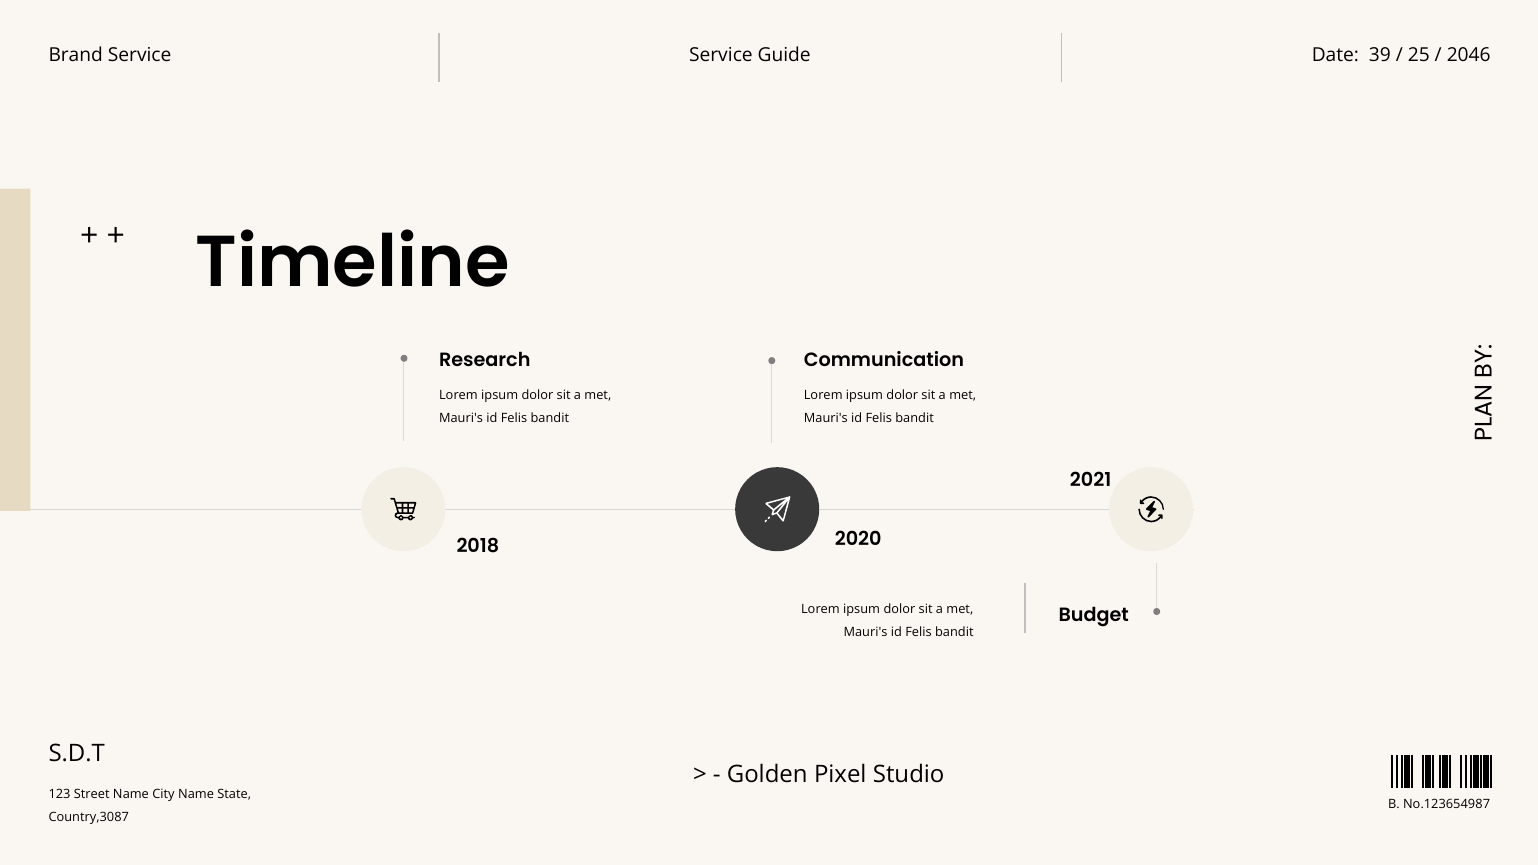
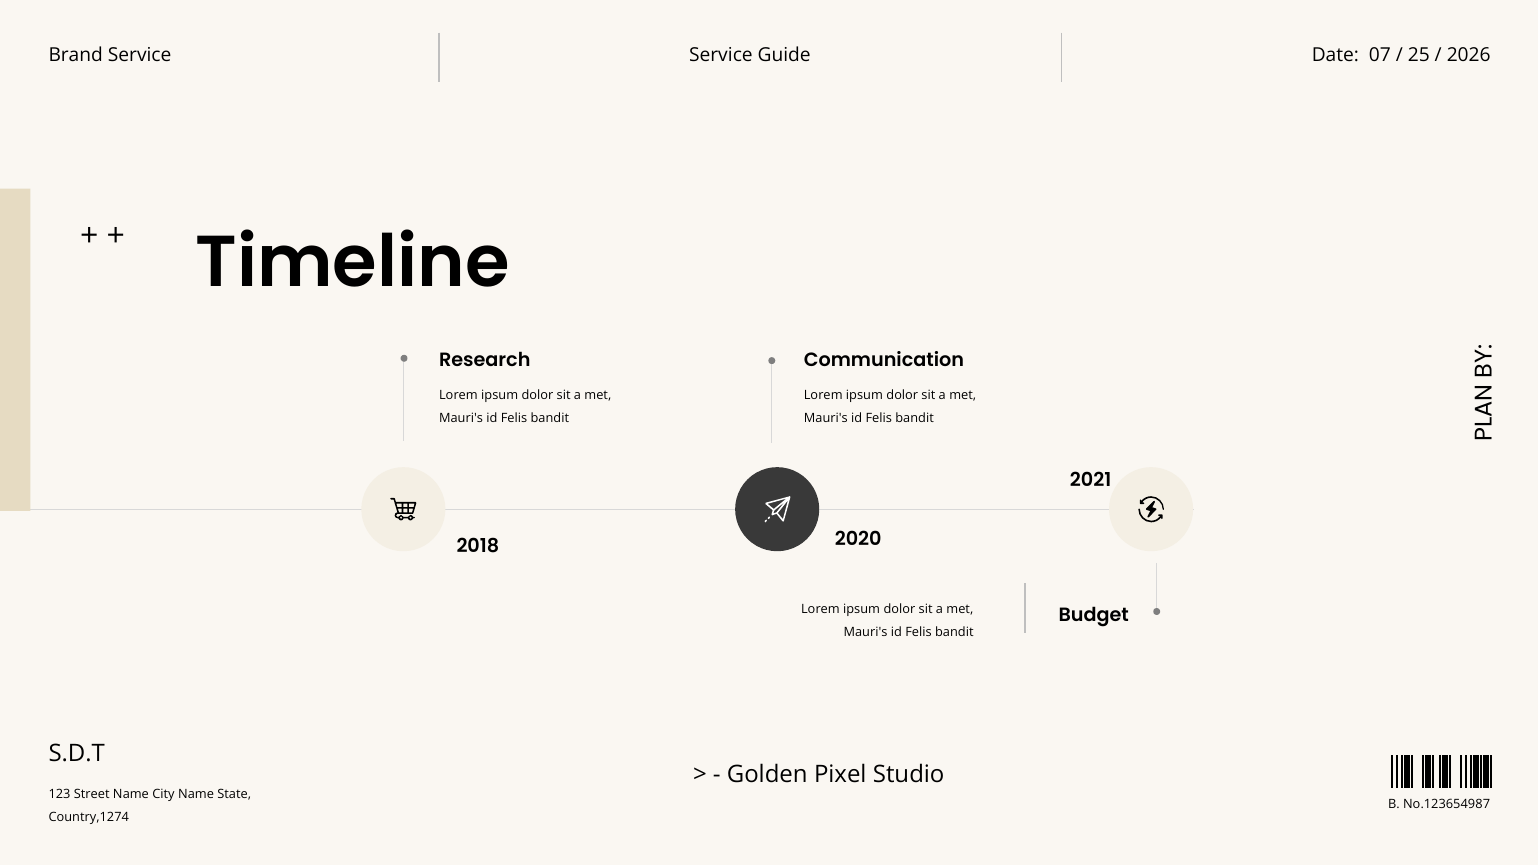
39: 39 -> 07 (1380, 55)
2046: 2046 -> 2026 (1469, 55)
Country,3087: Country,3087 -> Country,1274 (89, 817)
